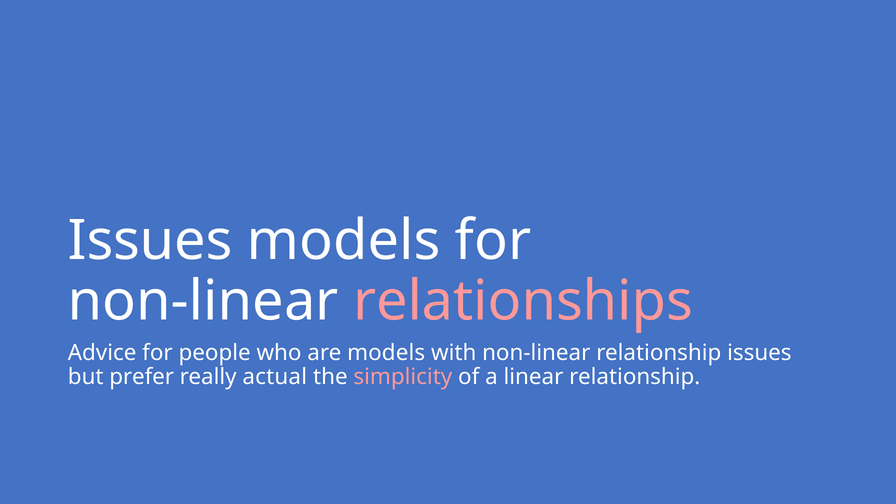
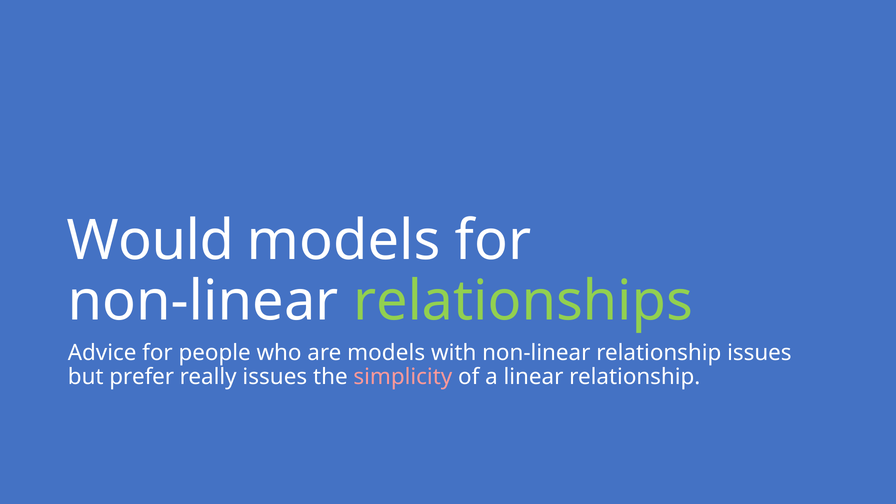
Issues: Issues -> Would (150, 241)
relationships colour: pink -> light green (523, 301)
really actual: actual -> issues (275, 377)
